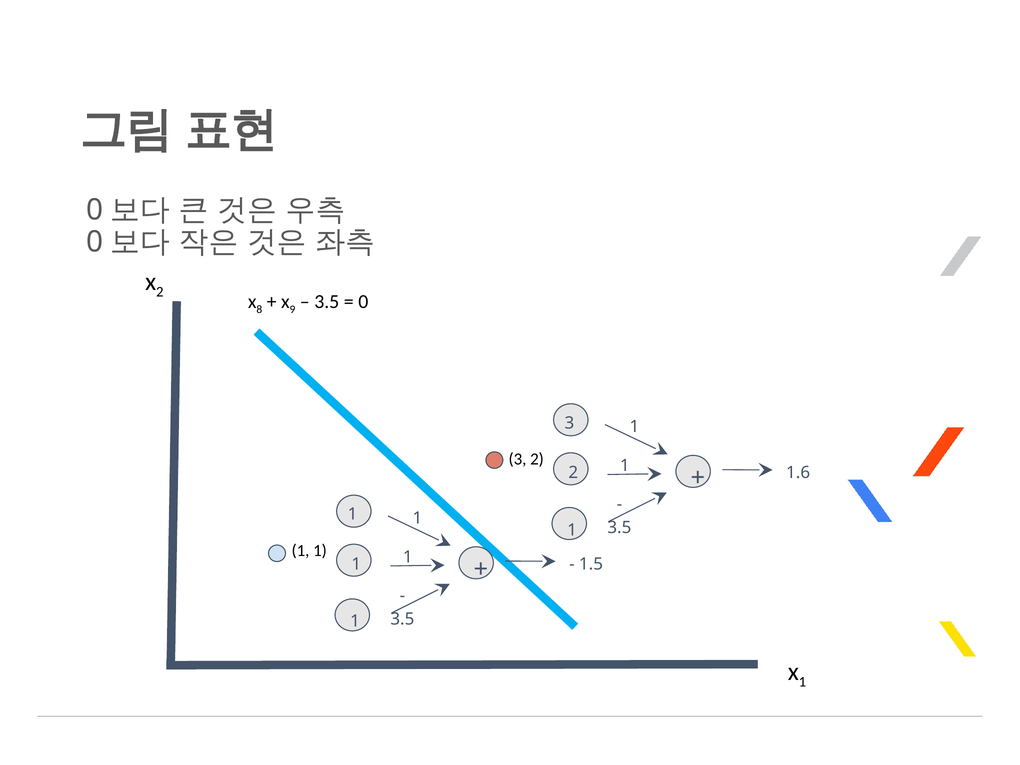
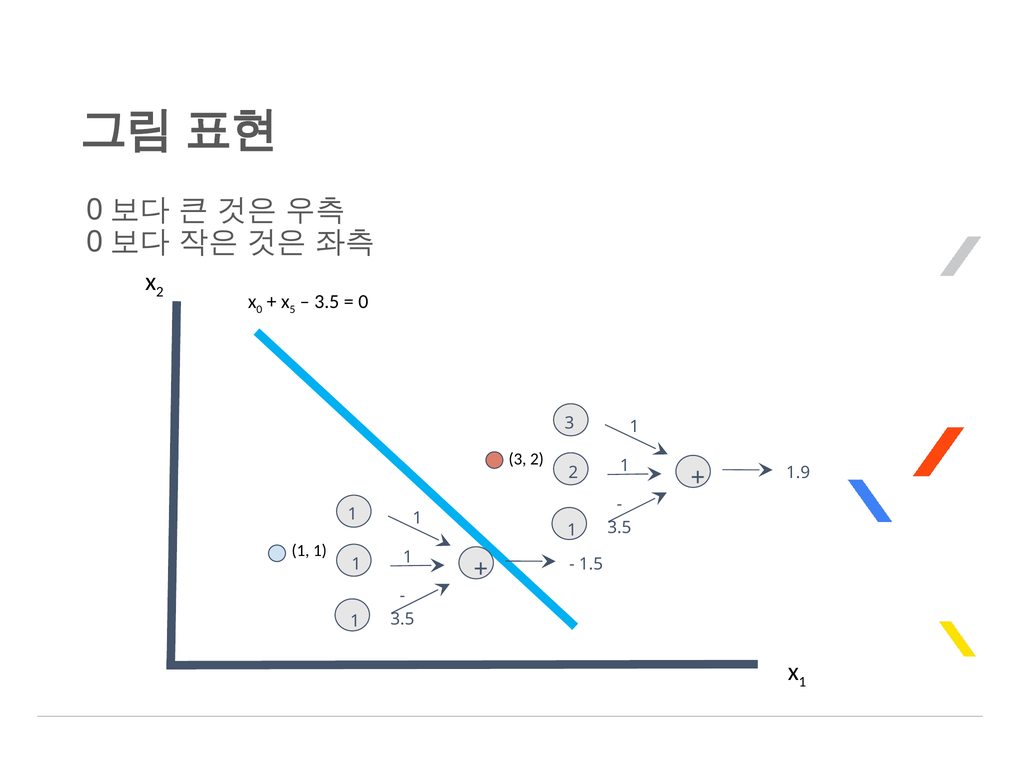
8: 8 -> 0 (259, 310)
9: 9 -> 5 (293, 310)
1.6: 1.6 -> 1.9 (798, 473)
